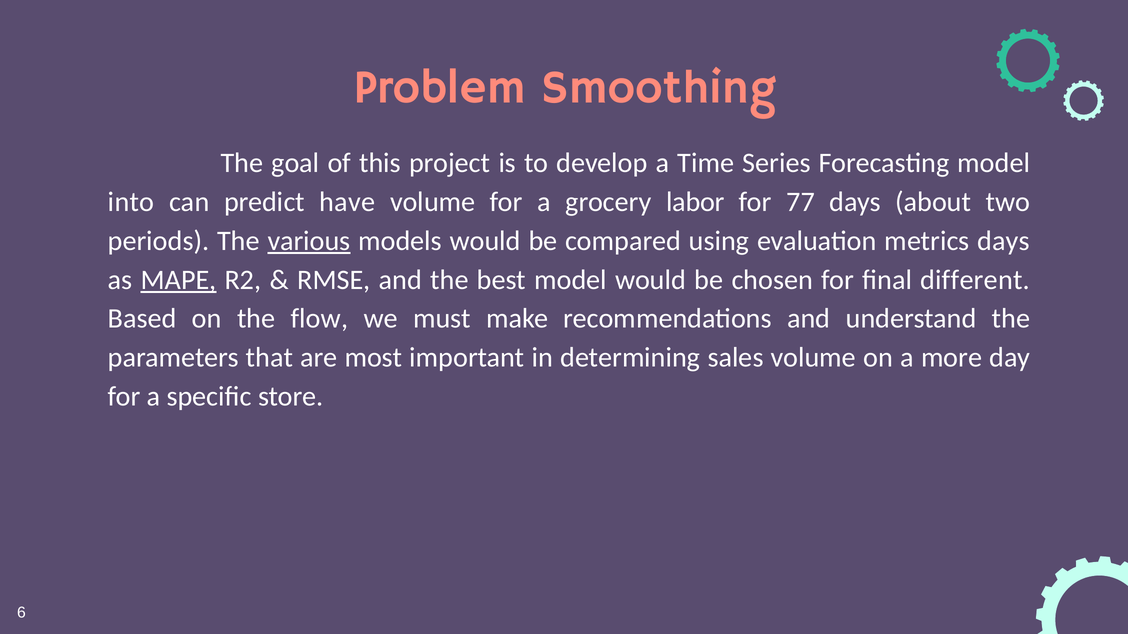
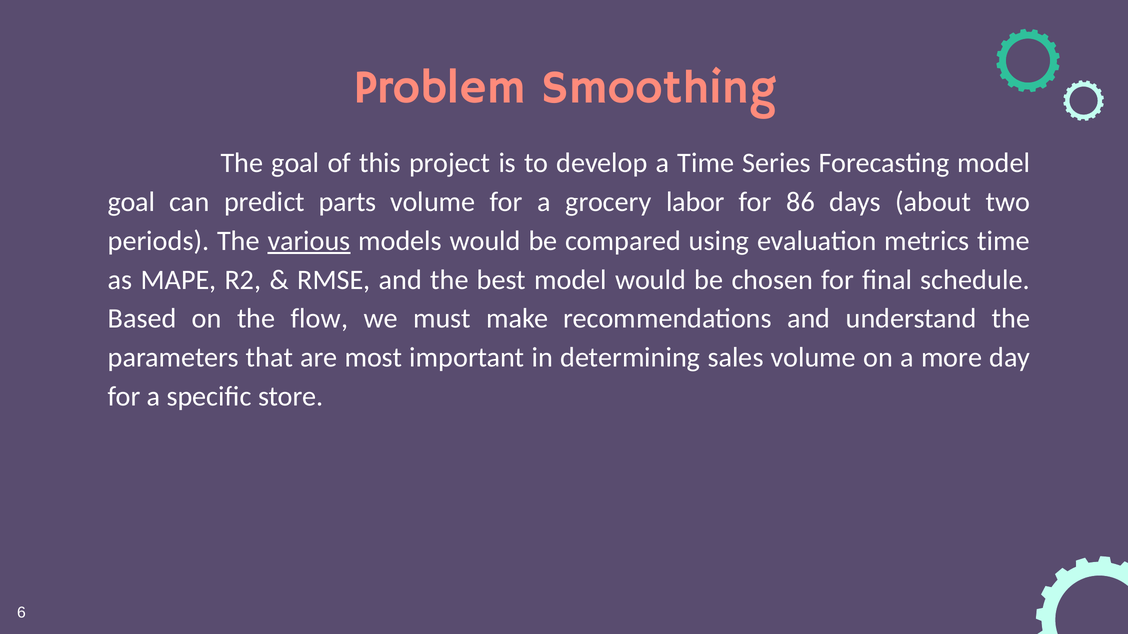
into: into -> goal (131, 202)
have: have -> parts (348, 202)
77: 77 -> 86 (801, 202)
metrics days: days -> time (1004, 241)
MAPE underline: present -> none (179, 280)
different: different -> schedule (975, 280)
